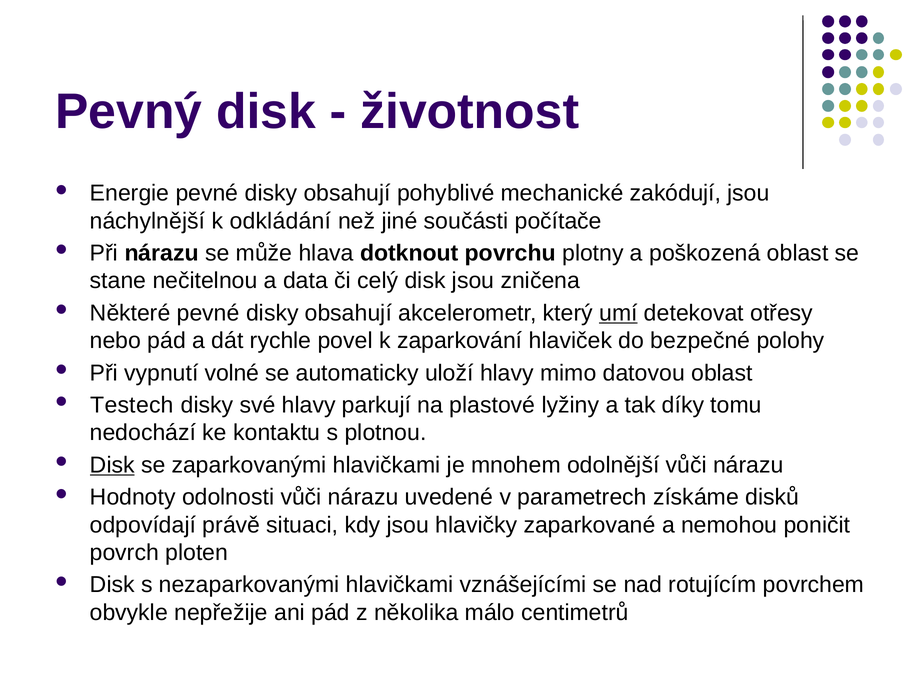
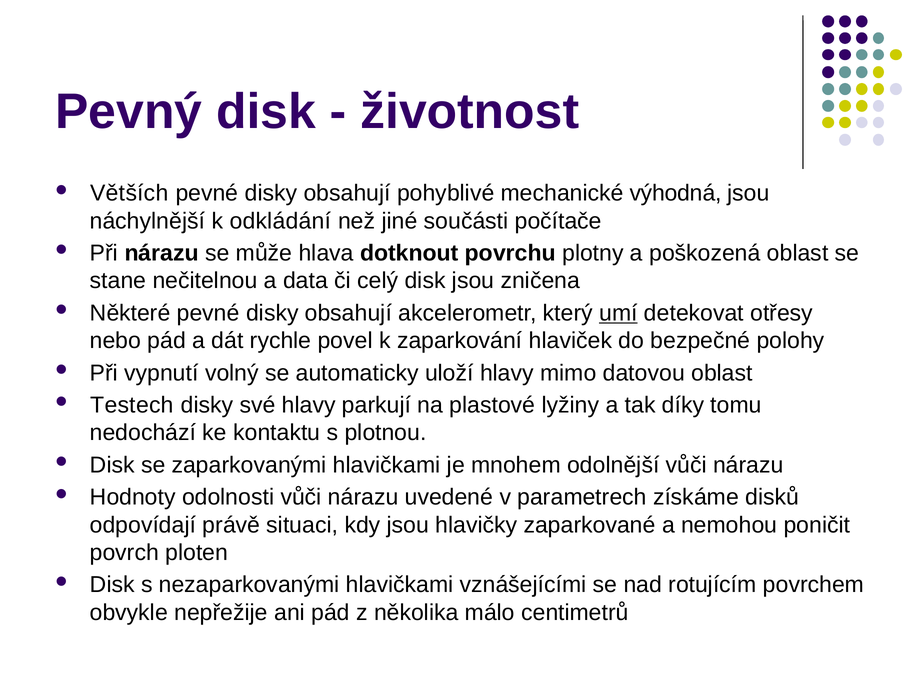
Energie: Energie -> Větších (129, 193)
zakódují: zakódují -> výhodná (676, 193)
volné: volné -> volný (232, 373)
Disk underline: present -> none (112, 465)
